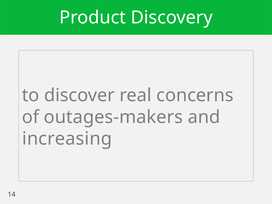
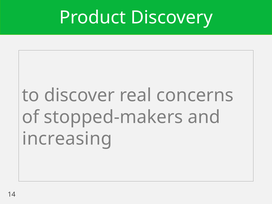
outages-makers: outages-makers -> stopped-makers (113, 117)
